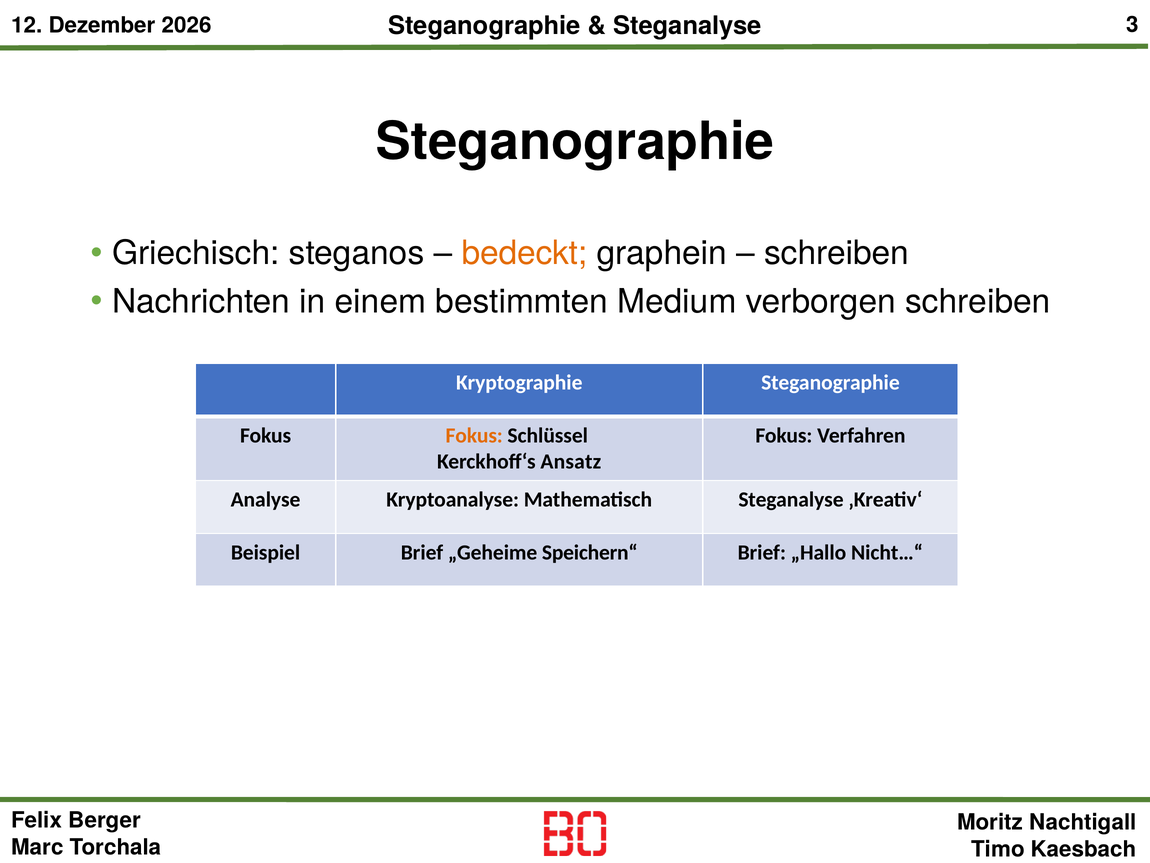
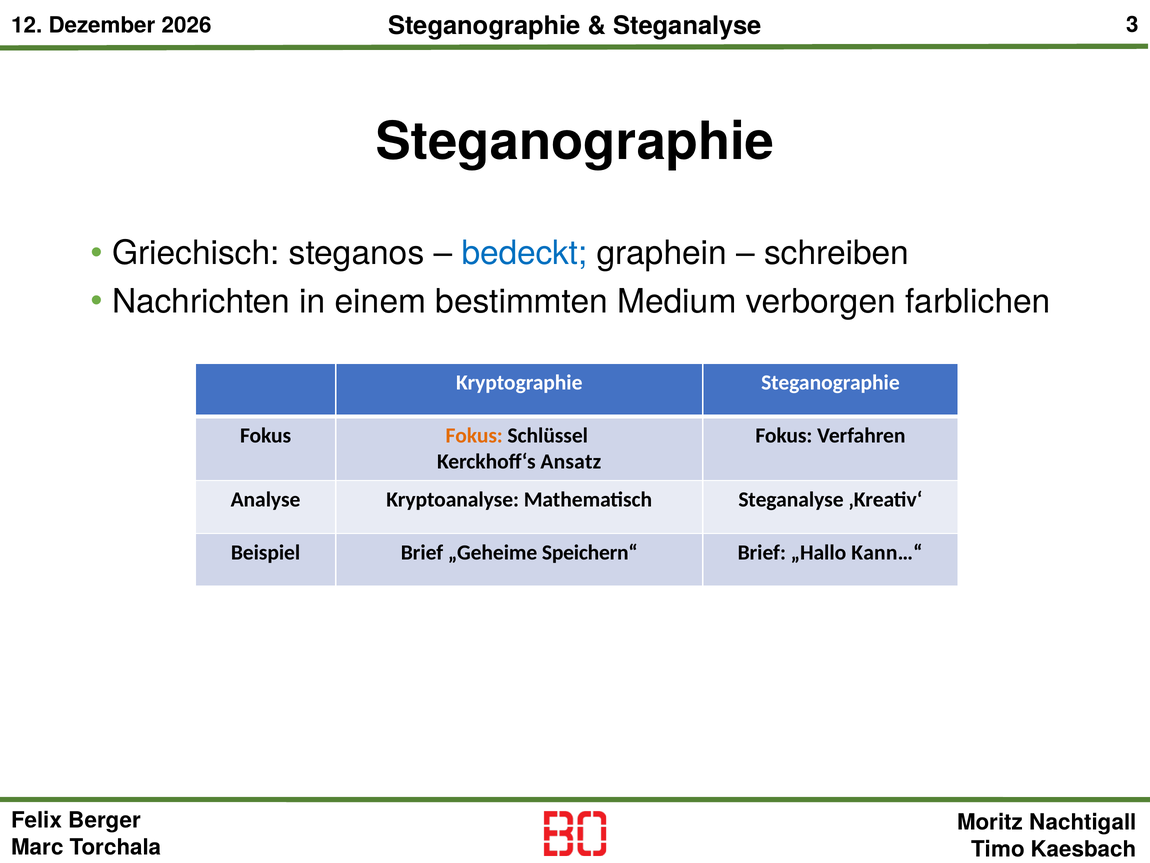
bedeckt colour: orange -> blue (524, 253)
verborgen schreiben: schreiben -> farblichen (978, 301)
Nicht…“: Nicht…“ -> Kann…“ (887, 552)
